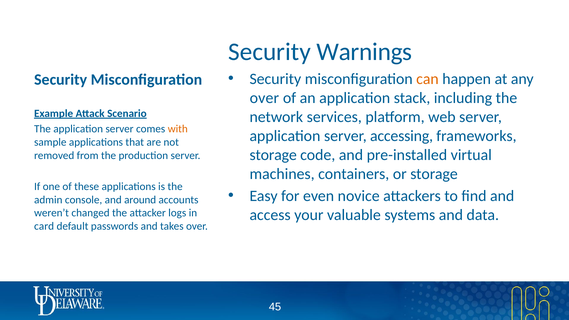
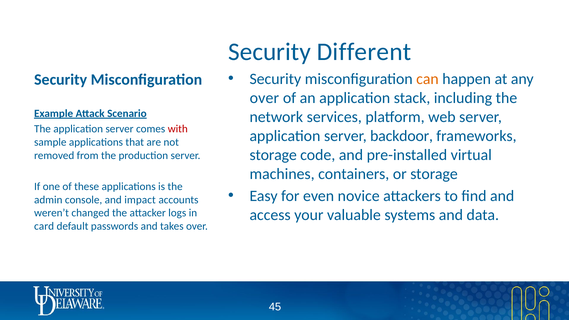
Warnings: Warnings -> Different (364, 52)
with colour: orange -> red (178, 129)
accessing: accessing -> backdoor (402, 136)
around: around -> impact (140, 200)
